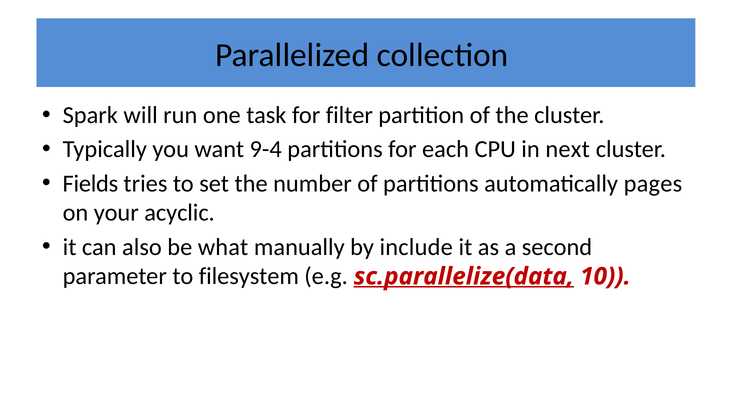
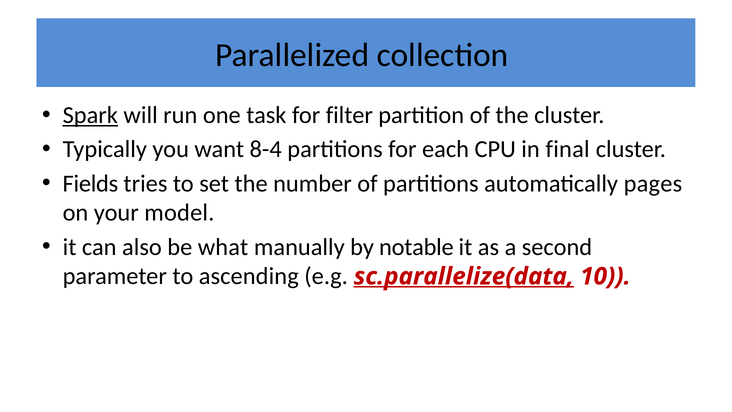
Spark underline: none -> present (90, 115)
9-4: 9-4 -> 8-4 (266, 149)
next: next -> final (568, 149)
acyclic: acyclic -> model (179, 213)
include: include -> notable (416, 247)
filesystem: filesystem -> ascending (249, 276)
